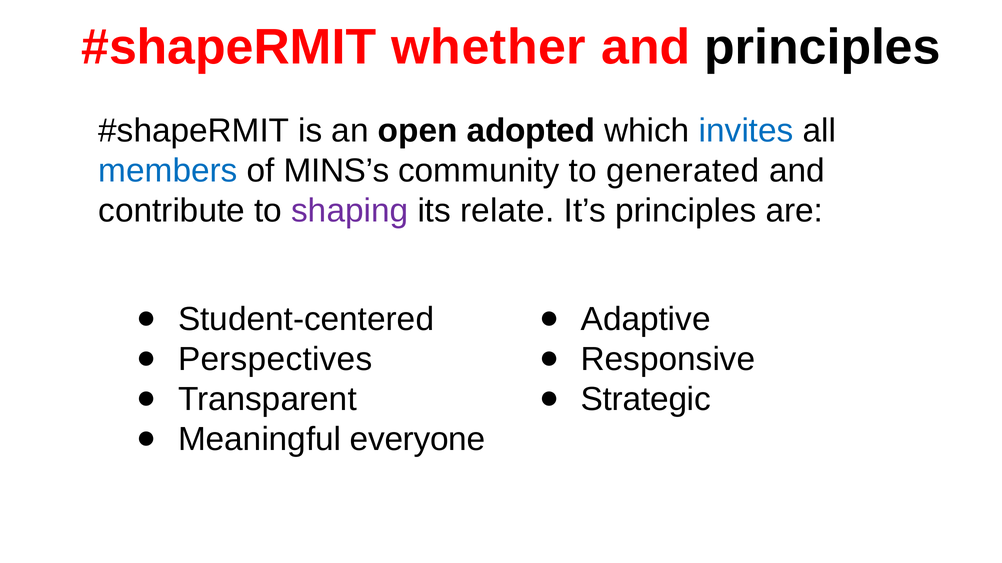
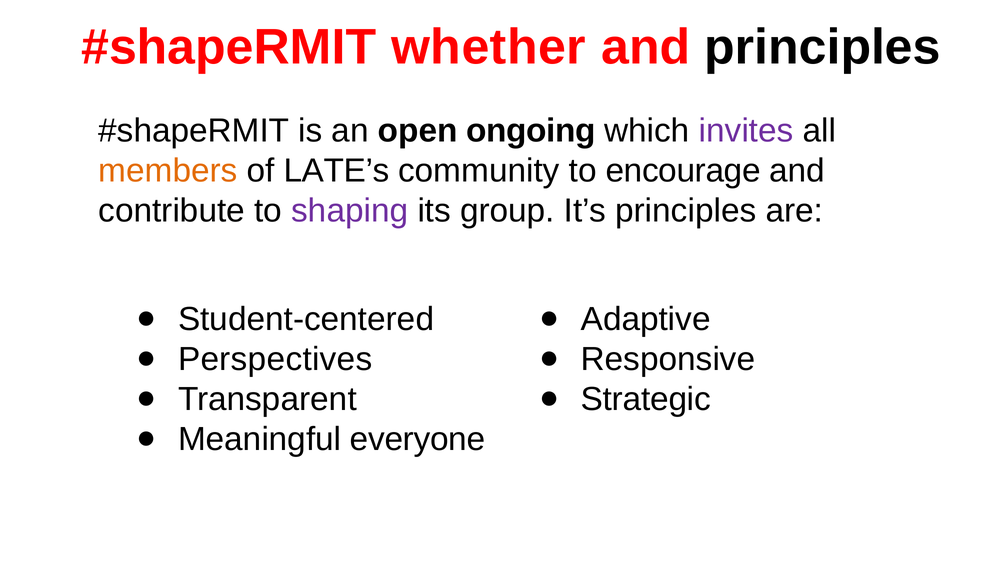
adopted: adopted -> ongoing (531, 131)
invites colour: blue -> purple (746, 131)
members colour: blue -> orange (168, 171)
MINS’s: MINS’s -> LATE’s (337, 171)
generated: generated -> encourage (683, 171)
relate: relate -> group (507, 211)
